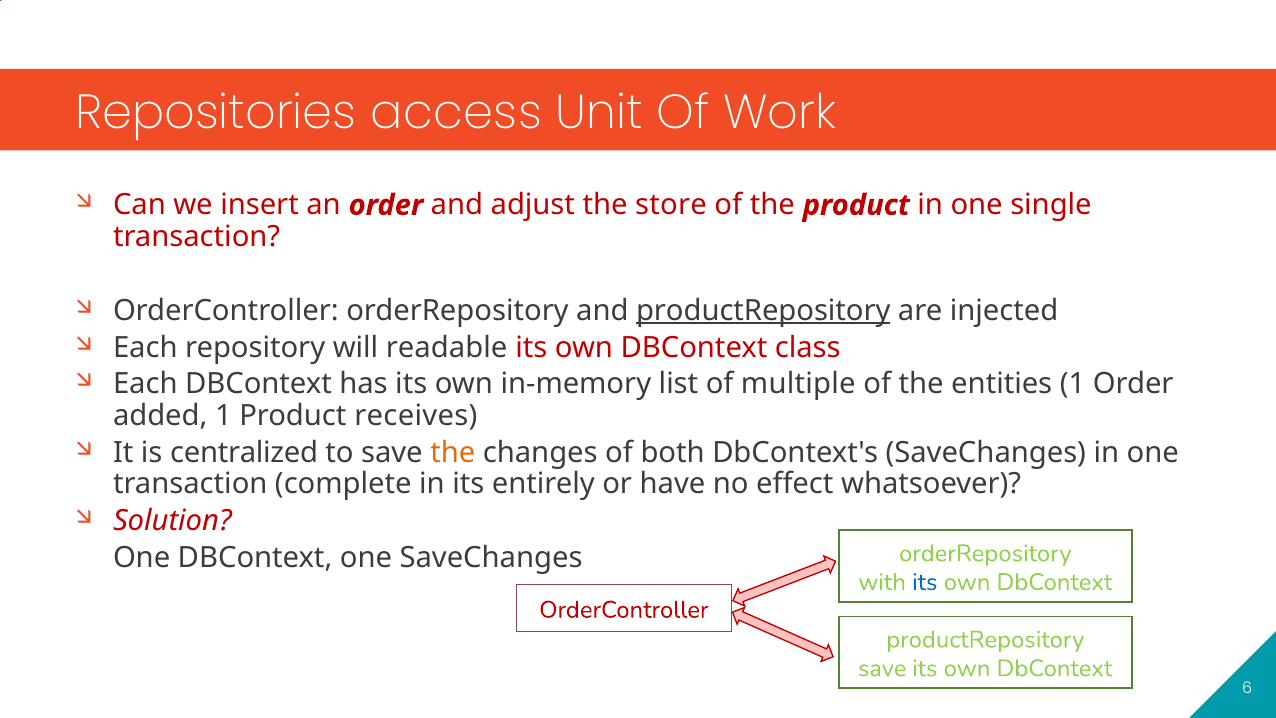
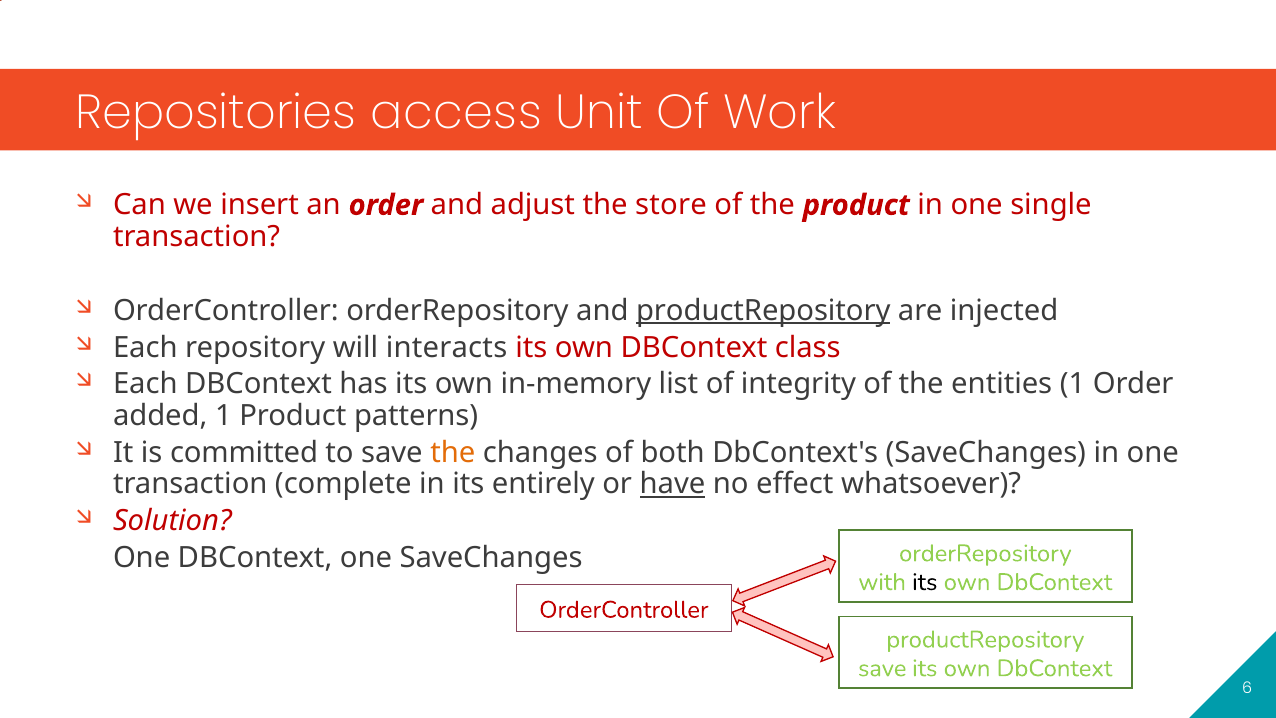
readable: readable -> interacts (447, 347)
multiple: multiple -> integrity (798, 384)
receives: receives -> patterns (416, 416)
centralized: centralized -> committed (244, 453)
have underline: none -> present (672, 484)
its colour: blue -> black (925, 582)
